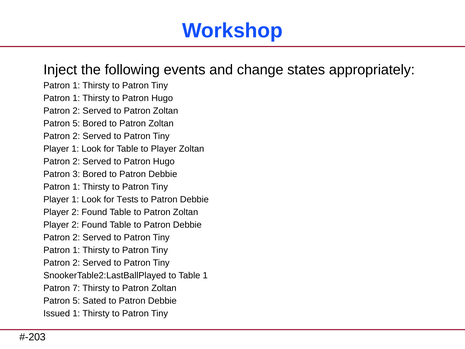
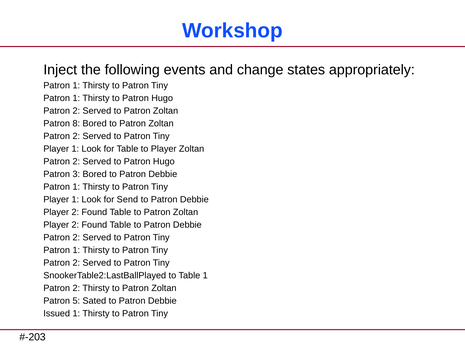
5: 5 -> 8 (76, 123)
Tests: Tests -> Send (127, 199)
7: 7 -> 2 (76, 288)
